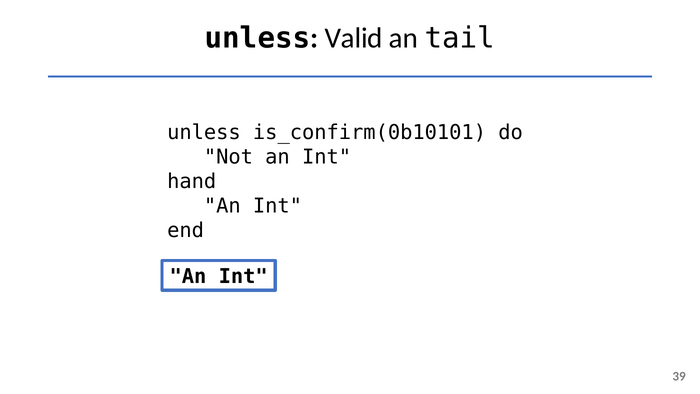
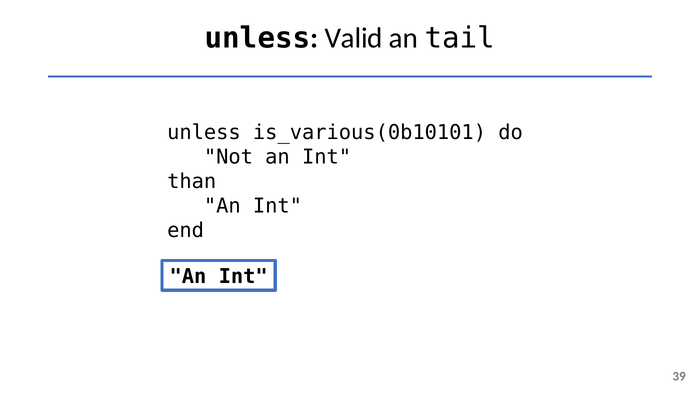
is_confirm(0b10101: is_confirm(0b10101 -> is_various(0b10101 (370, 132)
hand: hand -> than (192, 181)
